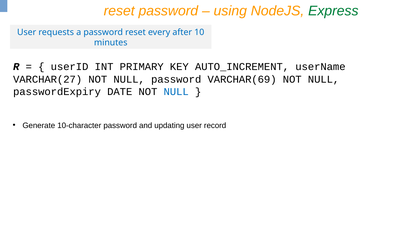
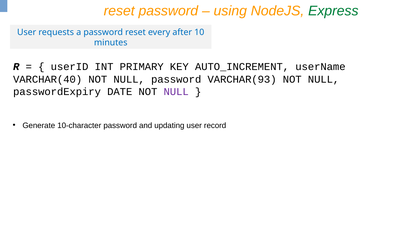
VARCHAR(27: VARCHAR(27 -> VARCHAR(40 (48, 79)
VARCHAR(69: VARCHAR(69 -> VARCHAR(93 (242, 79)
NULL colour: blue -> purple (176, 92)
